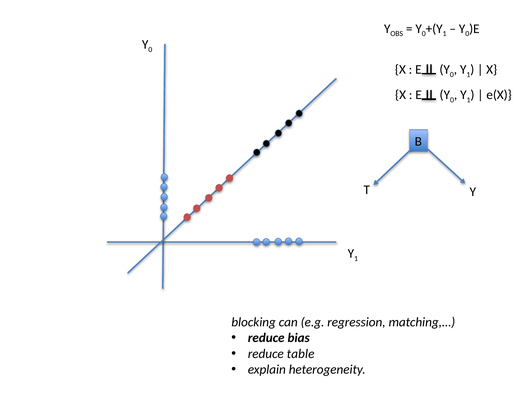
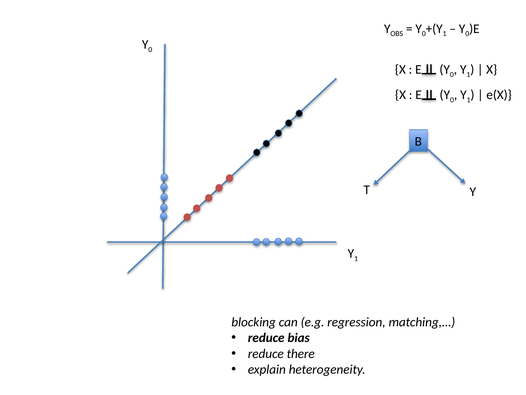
table: table -> there (301, 353)
